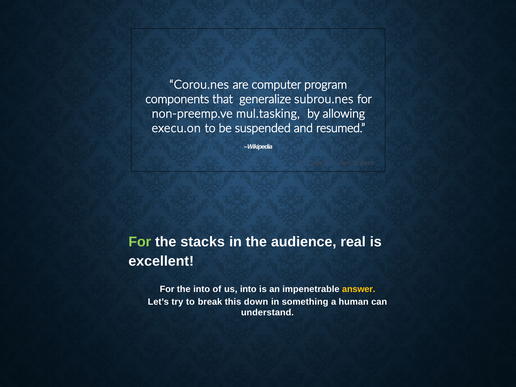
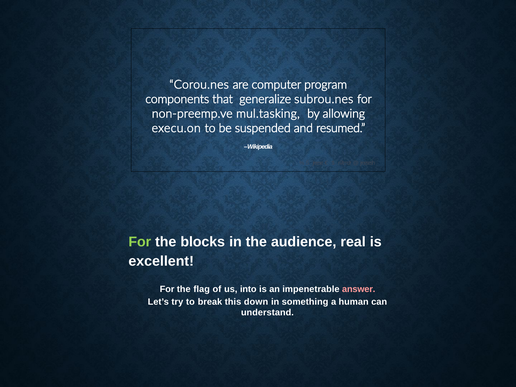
stacks: stacks -> blocks (203, 242)
the into: into -> flag (202, 289)
answer colour: yellow -> pink (359, 289)
